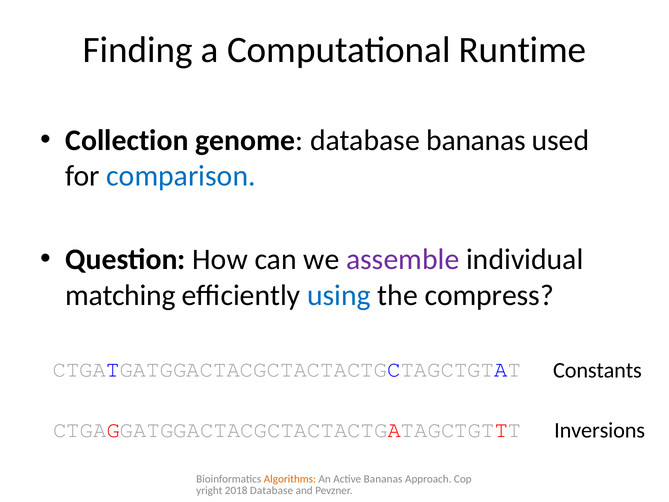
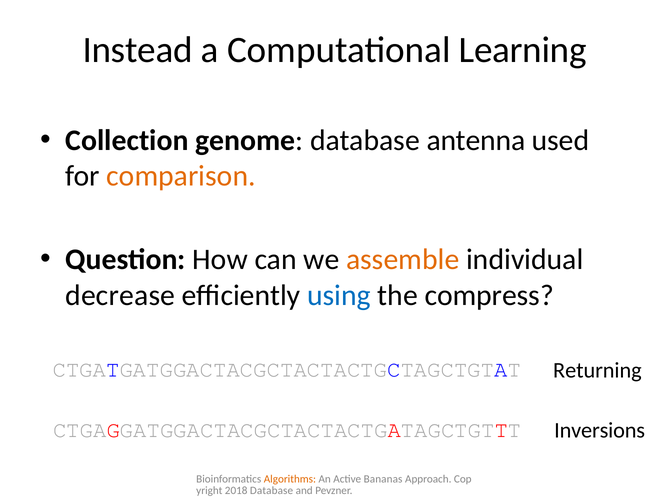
Finding: Finding -> Instead (138, 50)
Runtime: Runtime -> Learning (523, 50)
database bananas: bananas -> antenna (476, 140)
comparison colour: blue -> orange (181, 176)
assemble colour: purple -> orange (403, 259)
matching: matching -> decrease (120, 295)
Constants: Constants -> Returning (597, 370)
